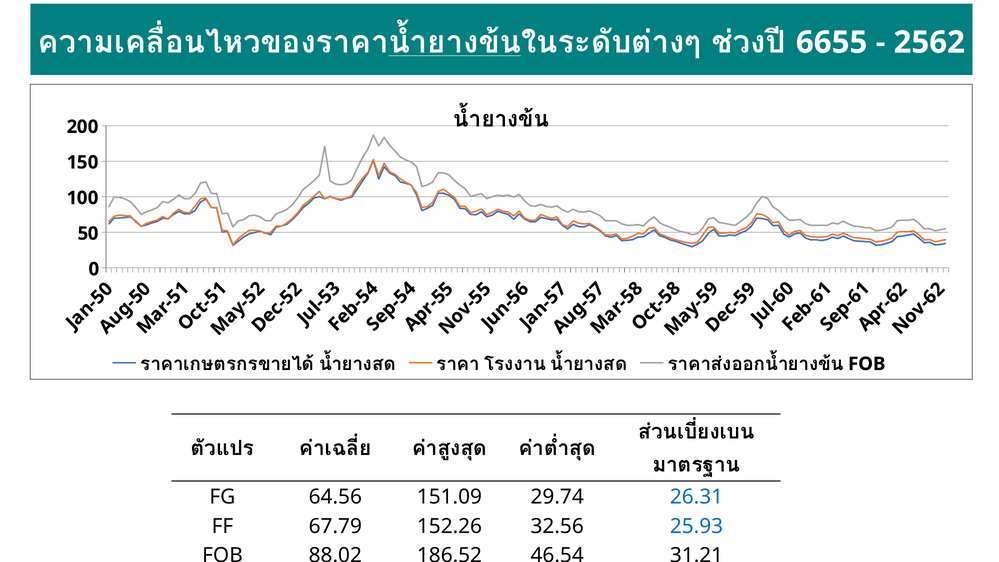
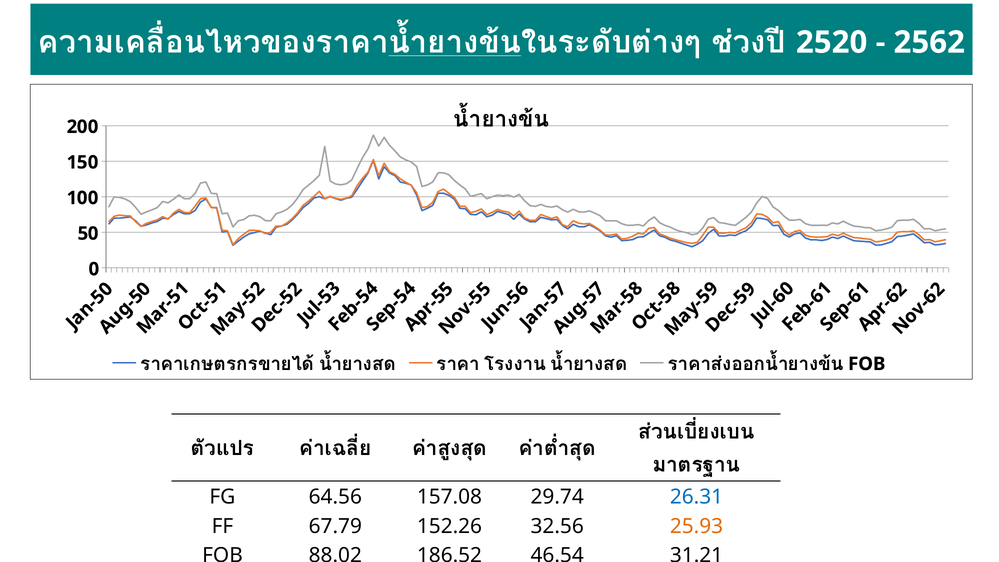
6655: 6655 -> 2520 (832, 42)
151.09: 151.09 -> 157.08 (449, 497)
25.93 colour: blue -> orange (697, 526)
